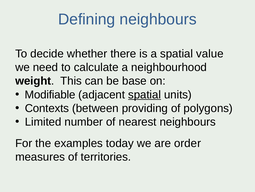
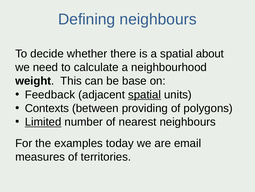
value: value -> about (210, 53)
Modifiable: Modifiable -> Feedback (50, 94)
Limited underline: none -> present (43, 121)
order: order -> email (188, 143)
